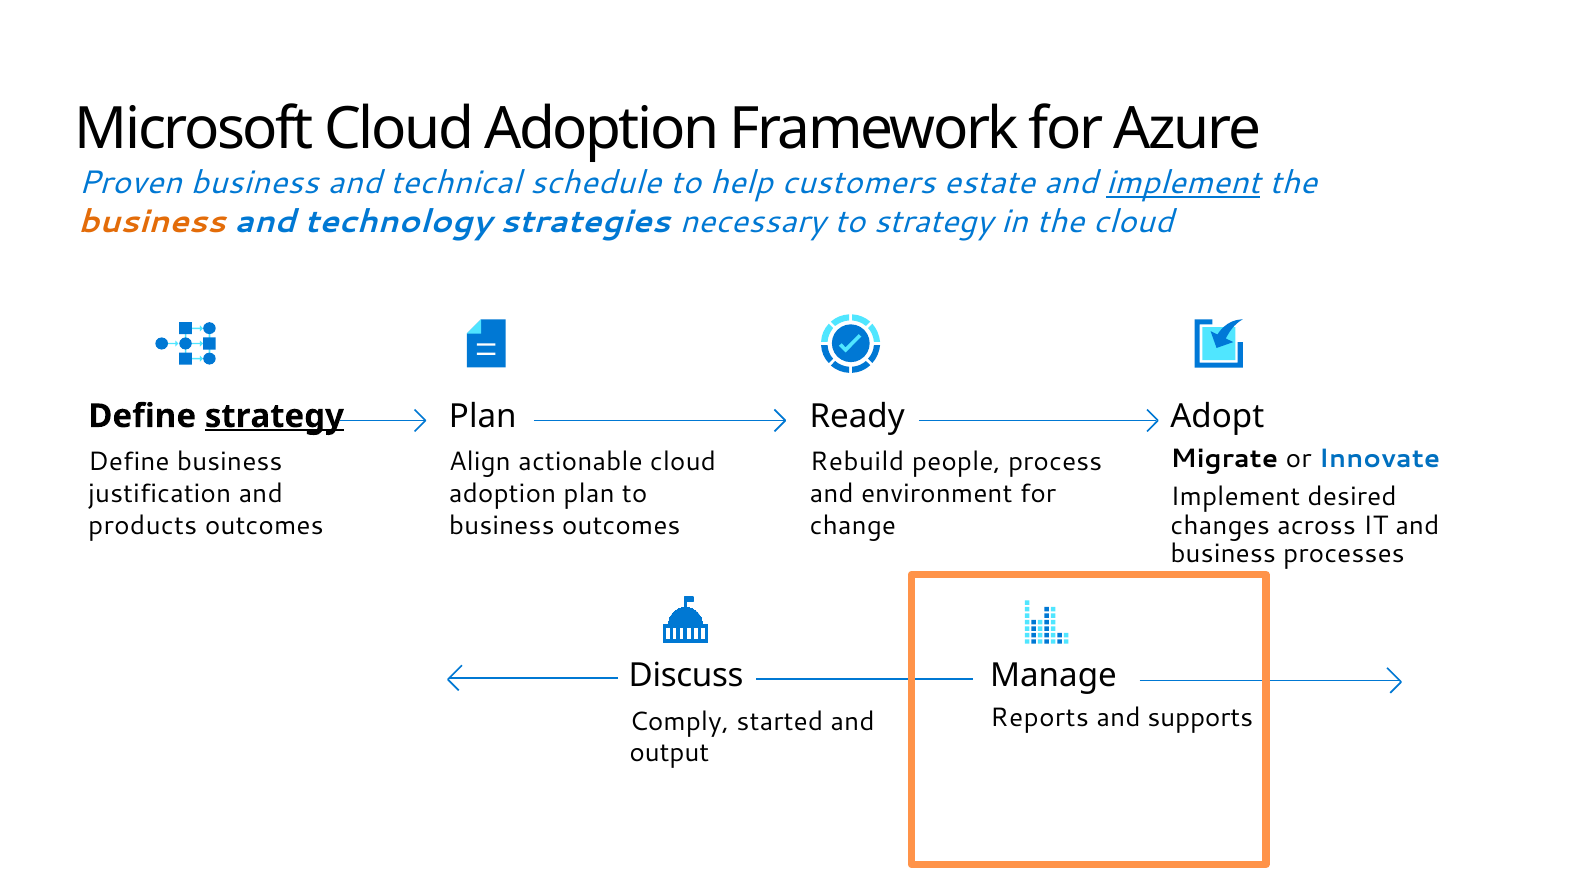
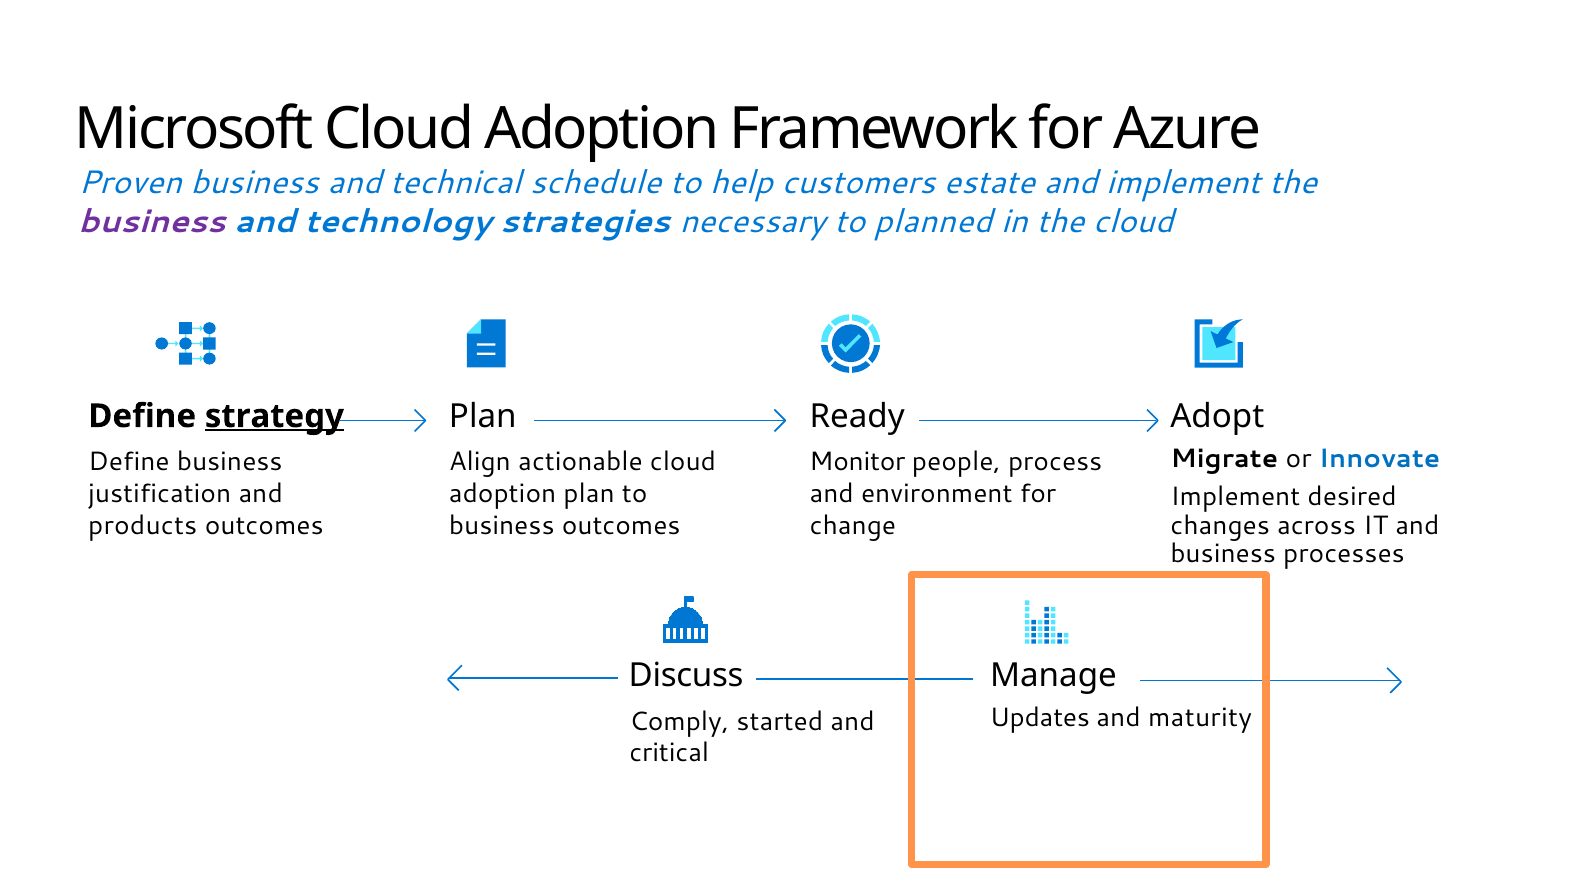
implement underline: present -> none (1183, 183)
business colour: orange -> purple (152, 222)
to strategy: strategy -> planned (933, 222)
Rebuild: Rebuild -> Monitor (857, 462)
Reports: Reports -> Updates (1040, 718)
supports: supports -> maturity (1200, 718)
output: output -> critical (669, 753)
